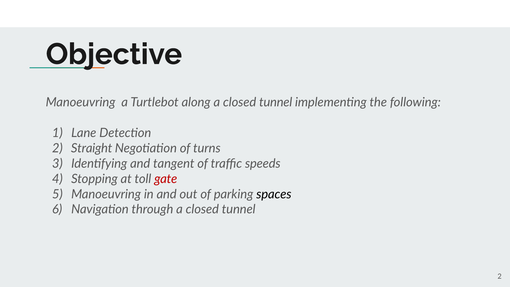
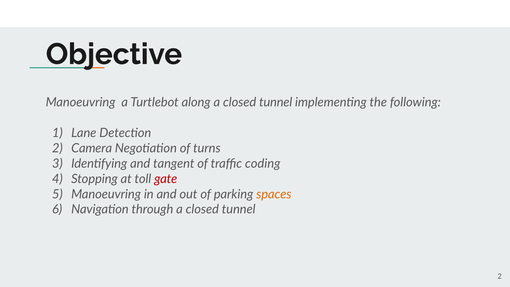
Straight: Straight -> Camera (92, 148)
speeds: speeds -> coding (263, 163)
spaces colour: black -> orange (274, 194)
